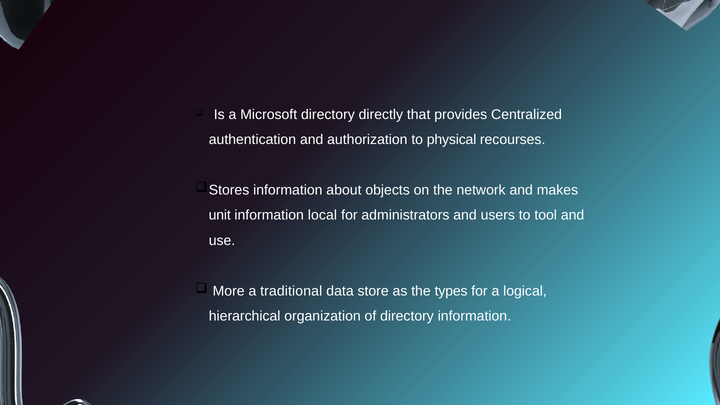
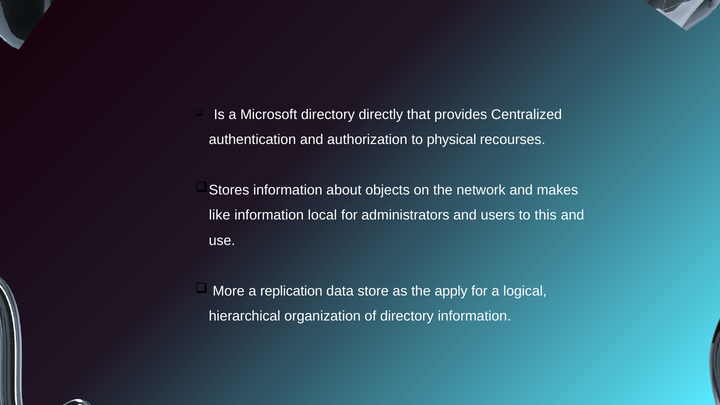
unit: unit -> like (220, 215)
tool: tool -> this (546, 215)
traditional: traditional -> replication (291, 291)
types: types -> apply (451, 291)
